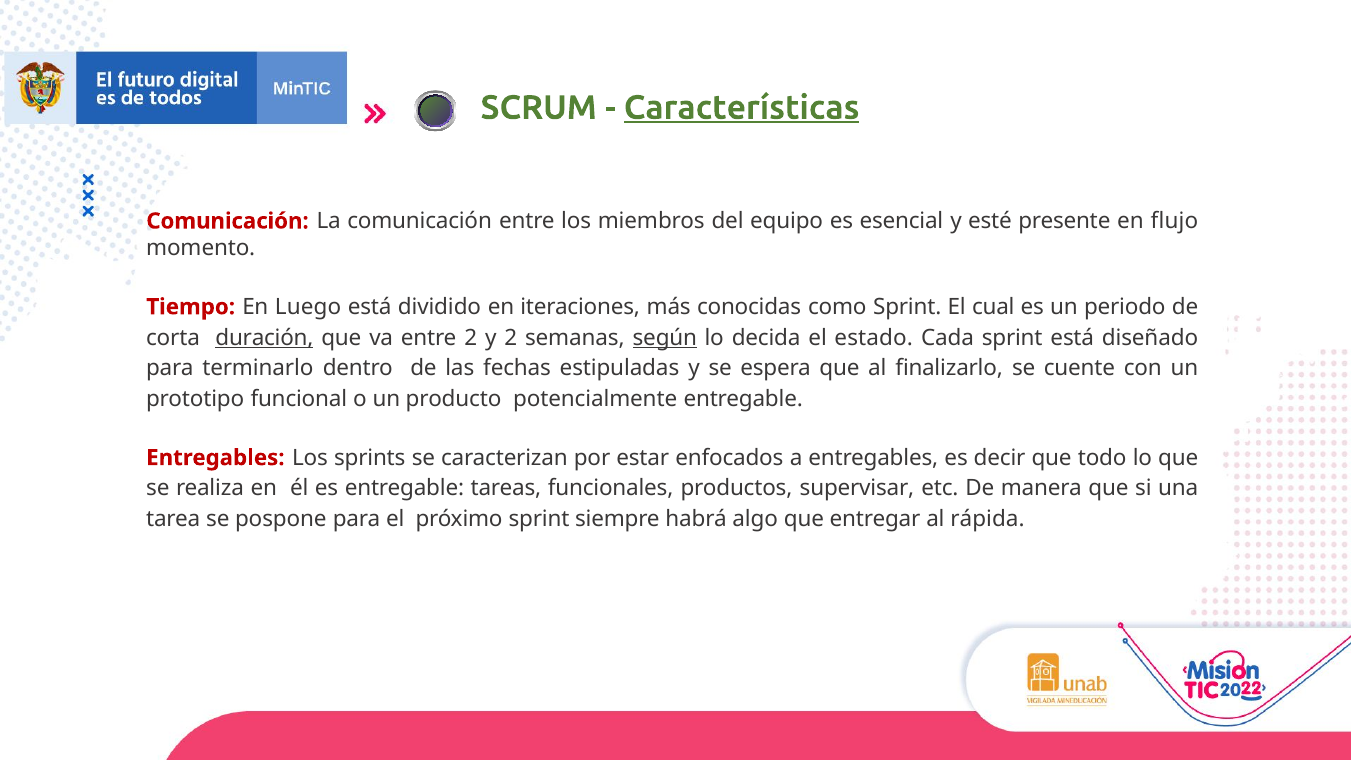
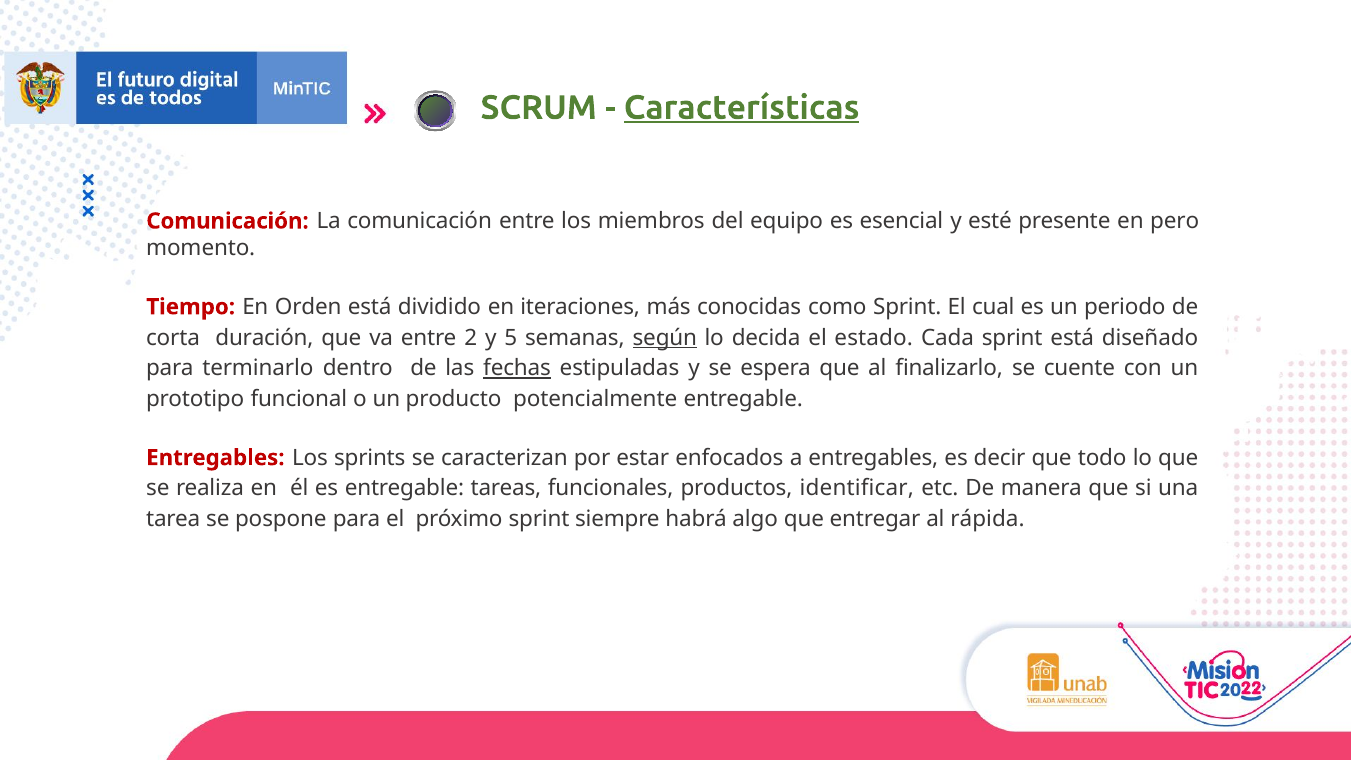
flujo: flujo -> pero (1175, 221)
Luego: Luego -> Orden (308, 307)
duración underline: present -> none (264, 338)
y 2: 2 -> 5 (511, 338)
fechas underline: none -> present (517, 368)
supervisar: supervisar -> identificar (857, 488)
